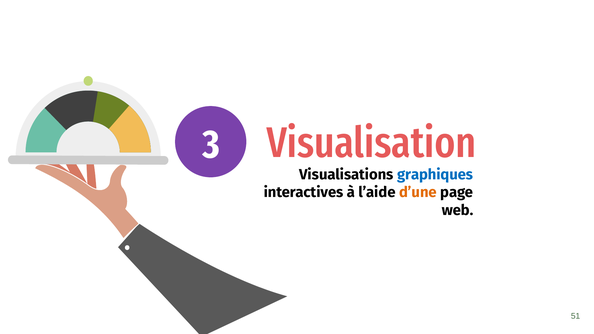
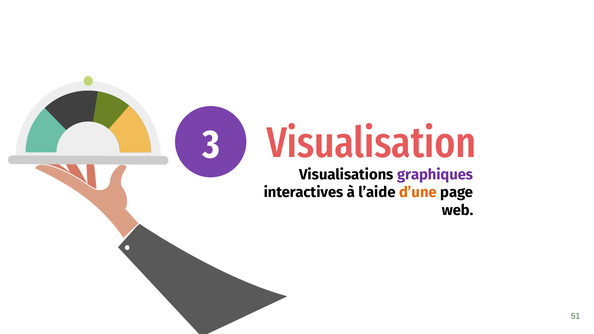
graphiques colour: blue -> purple (435, 175)
